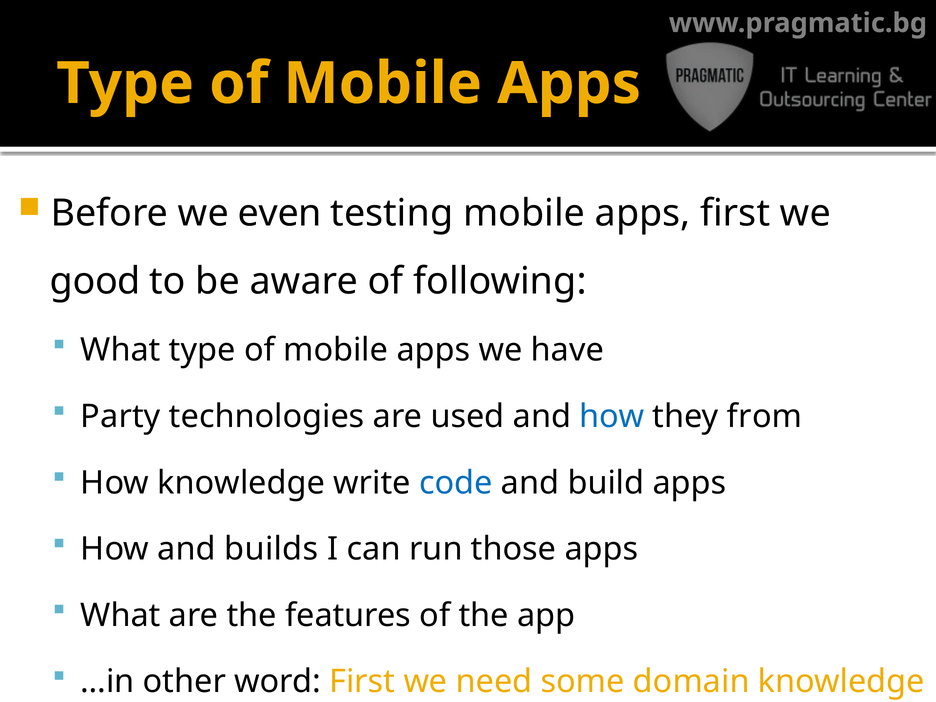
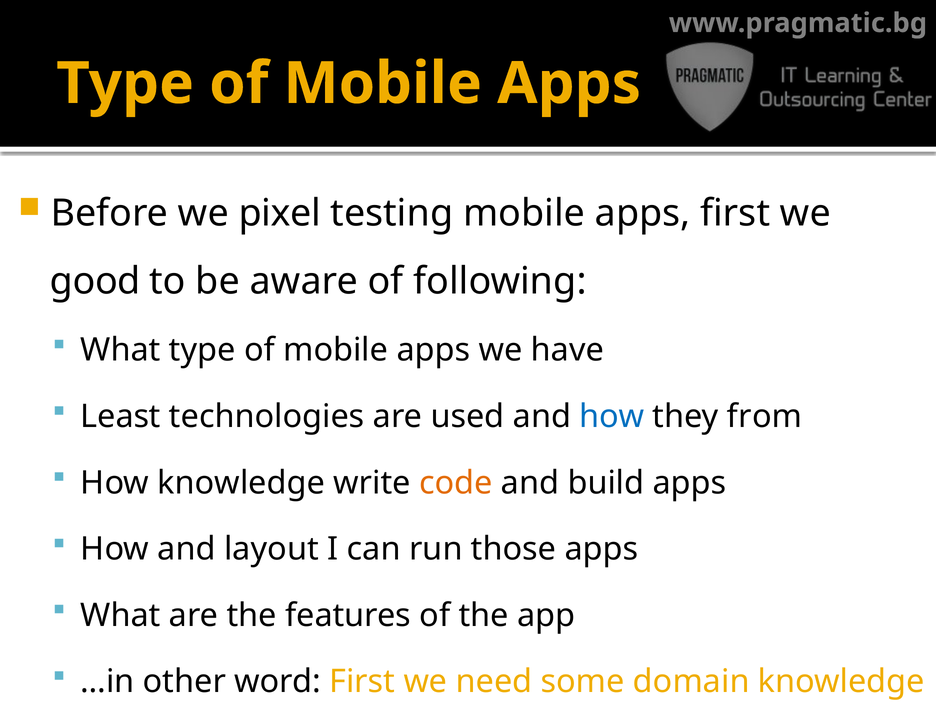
even: even -> pixel (280, 213)
Party: Party -> Least (121, 416)
code colour: blue -> orange (456, 483)
builds: builds -> layout (271, 549)
